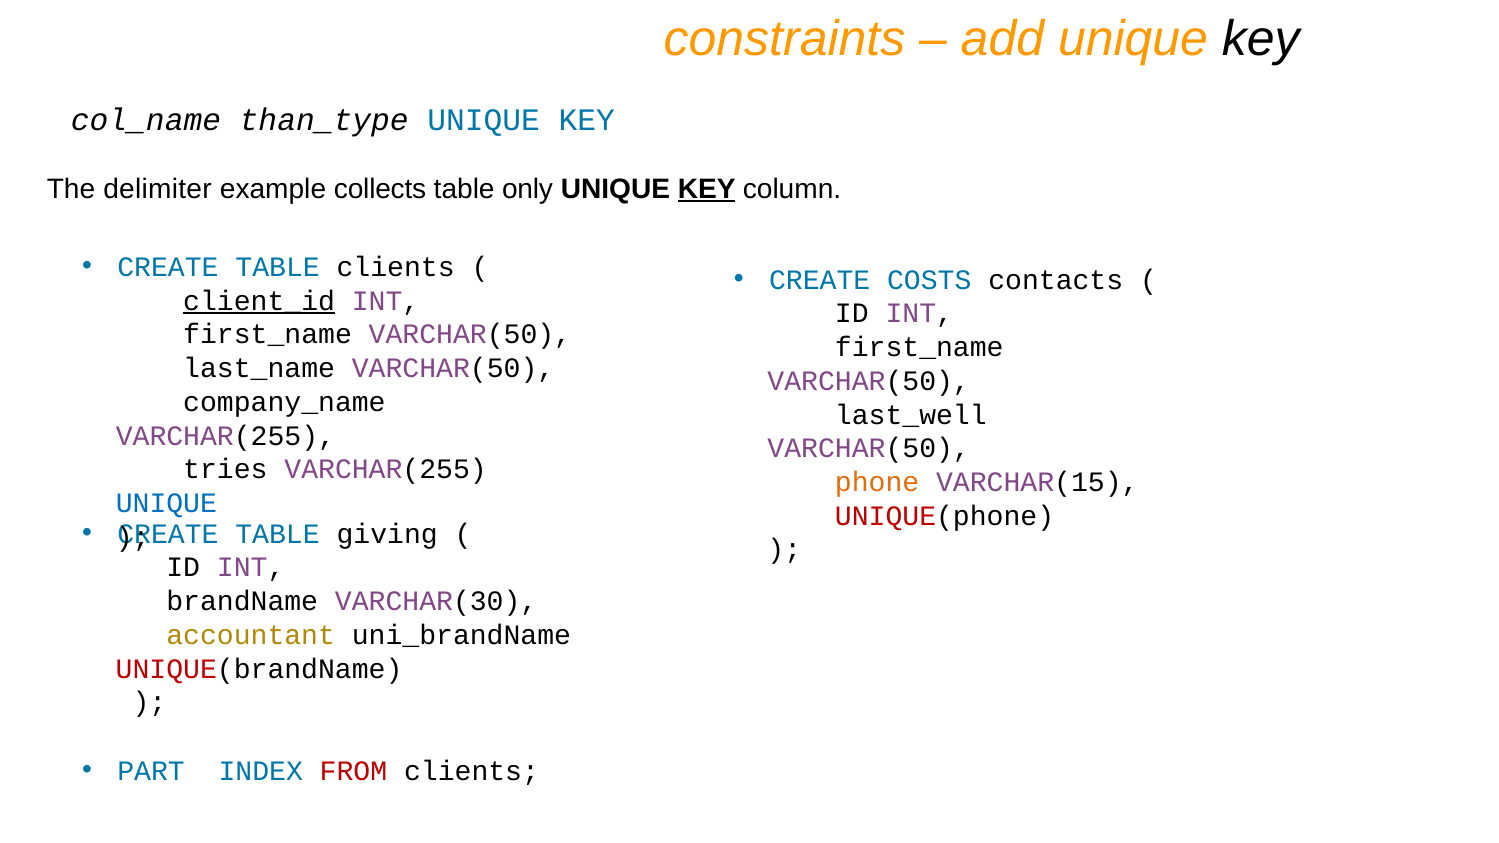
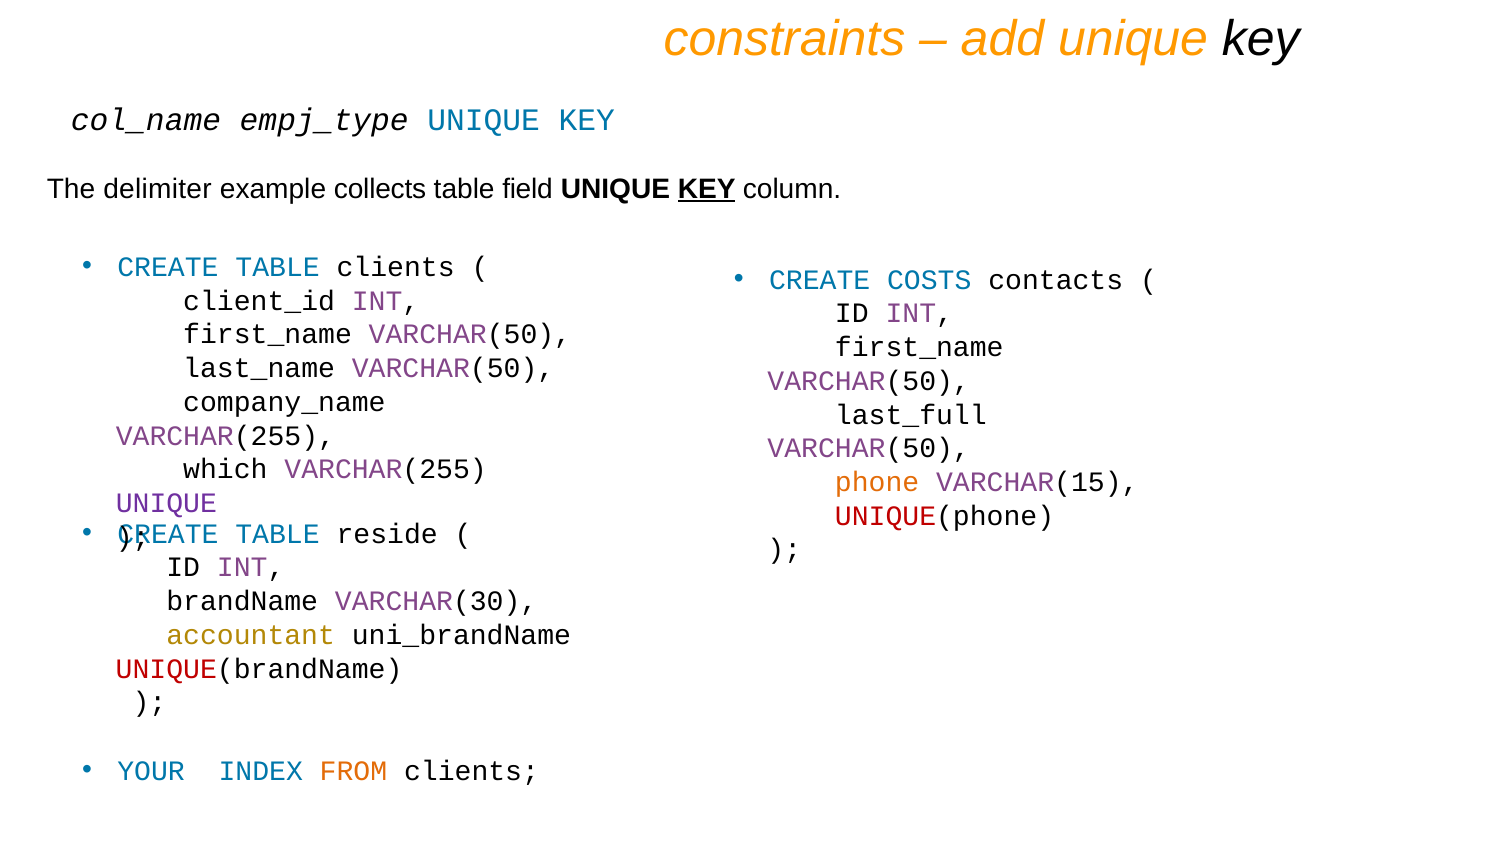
than_type: than_type -> empj_type (324, 120)
only: only -> field (527, 189)
client_id underline: present -> none (259, 301)
last_well: last_well -> last_full (911, 415)
tries: tries -> which (225, 470)
UNIQUE colour: blue -> purple (166, 503)
giving: giving -> reside (387, 534)
PART: PART -> YOUR (151, 771)
FROM colour: red -> orange (353, 771)
